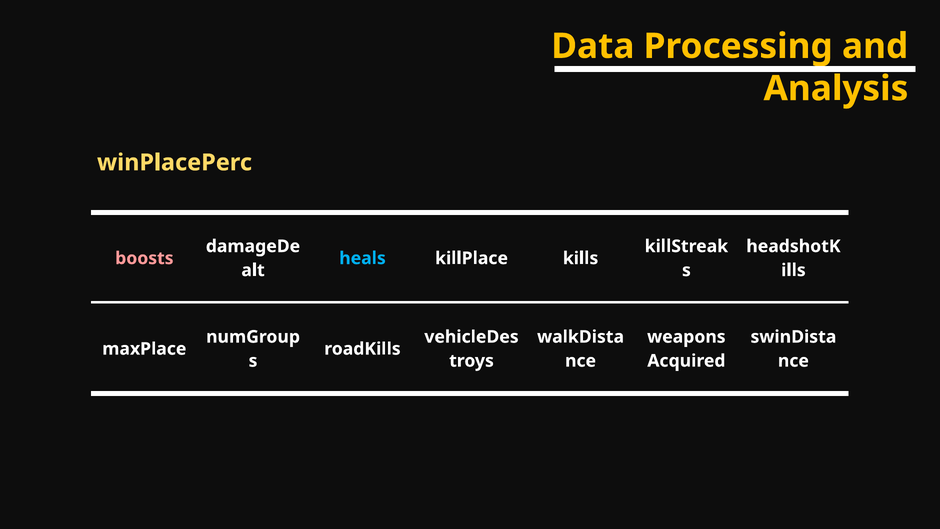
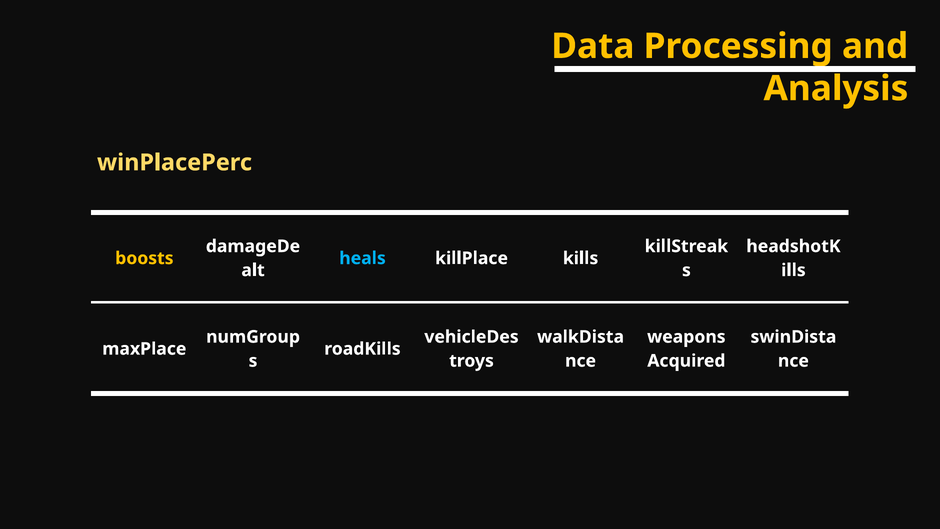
boosts colour: pink -> yellow (144, 258)
